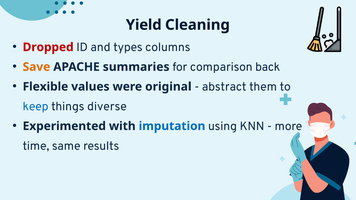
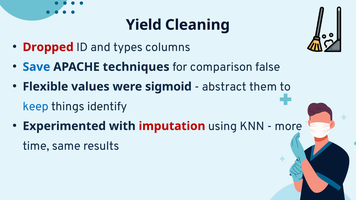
Save colour: orange -> blue (36, 67)
summaries: summaries -> techniques (136, 67)
back: back -> false (268, 67)
original: original -> sigmoid (168, 87)
diverse: diverse -> identify (107, 106)
imputation colour: blue -> red (172, 126)
